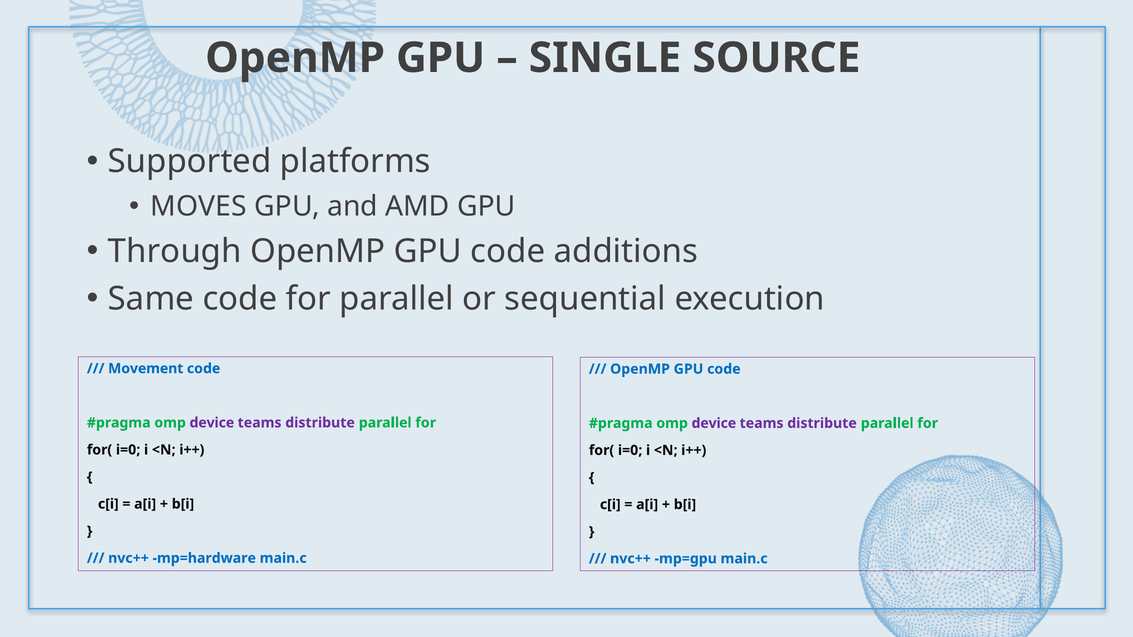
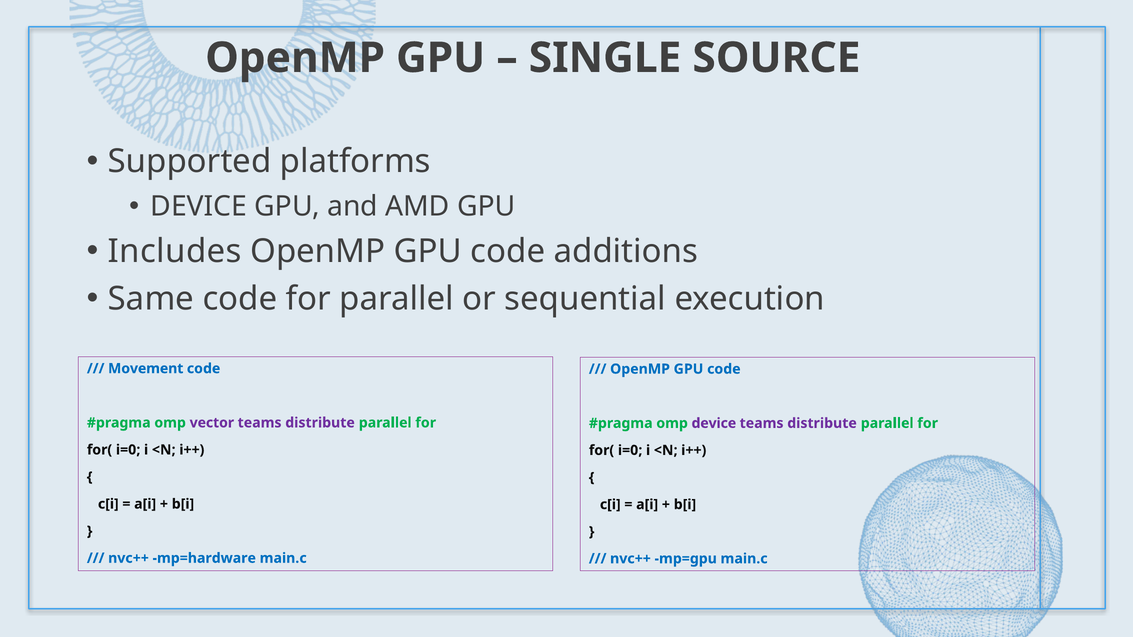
MOVES: MOVES -> DEVICE (199, 207)
Through: Through -> Includes (175, 251)
device: device -> vector (212, 423)
